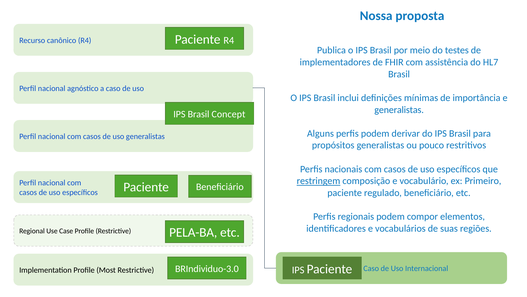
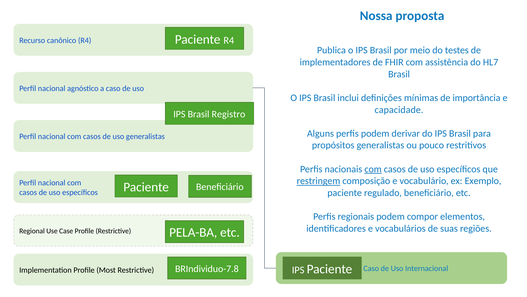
generalistas: generalistas -> capacidade (399, 110)
Concept: Concept -> Registro (228, 114)
com underline: none -> present (373, 169)
Primeiro: Primeiro -> Exemplo (483, 181)
BRIndividuo-3.0: BRIndividuo-3.0 -> BRIndividuo-7.8 (207, 268)
